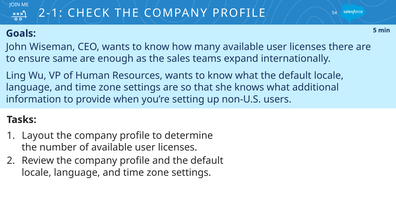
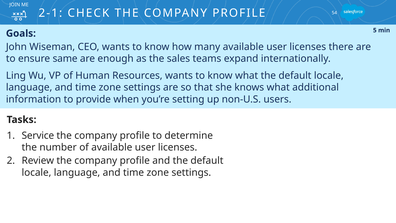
Layout: Layout -> Service (38, 135)
